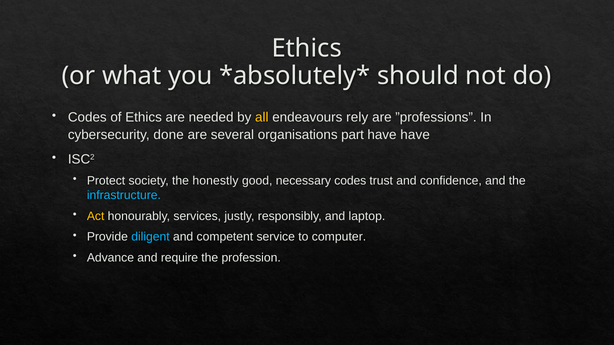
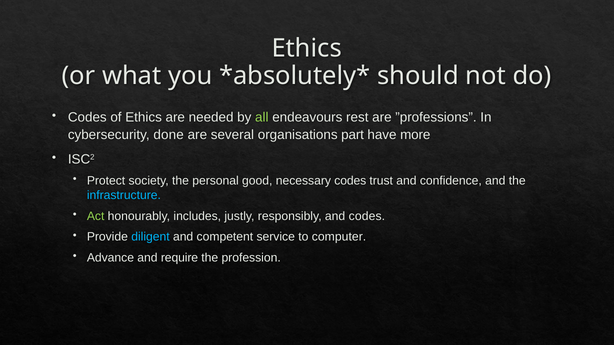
all colour: yellow -> light green (262, 117)
rely: rely -> rest (357, 117)
have have: have -> more (415, 135)
honestly: honestly -> personal (216, 181)
Act colour: yellow -> light green (96, 216)
services: services -> includes (197, 216)
and laptop: laptop -> codes (367, 216)
